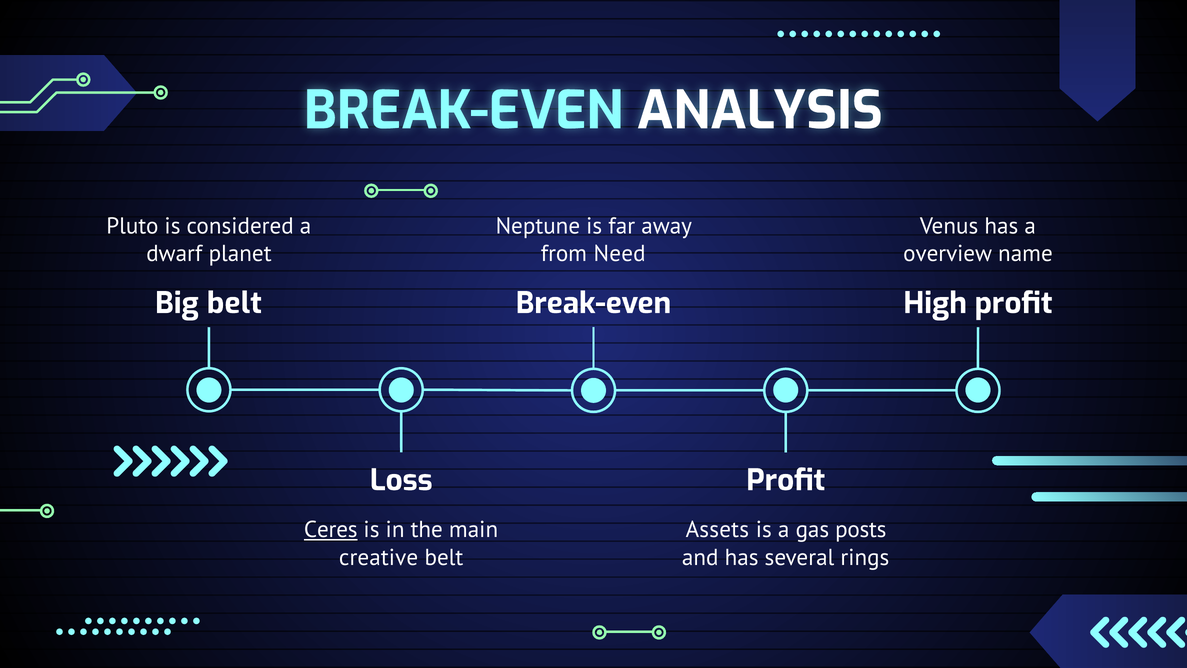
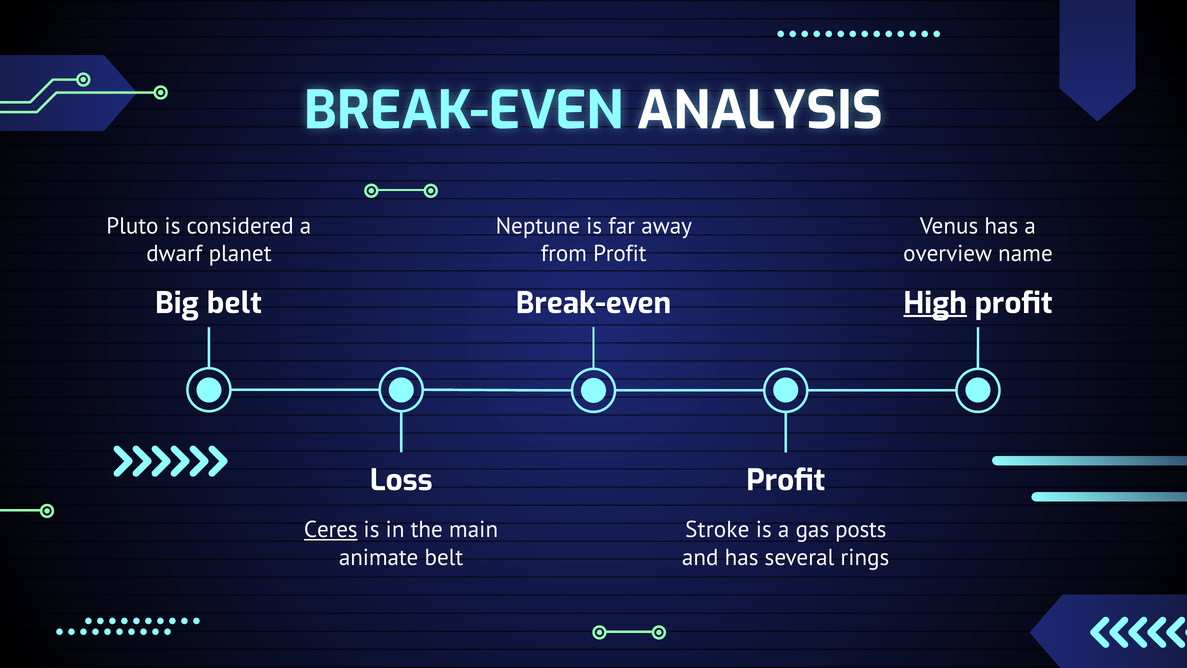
from Need: Need -> Profit (620, 254)
High underline: none -> present (935, 303)
Assets: Assets -> Stroke (717, 529)
creative: creative -> animate (379, 557)
